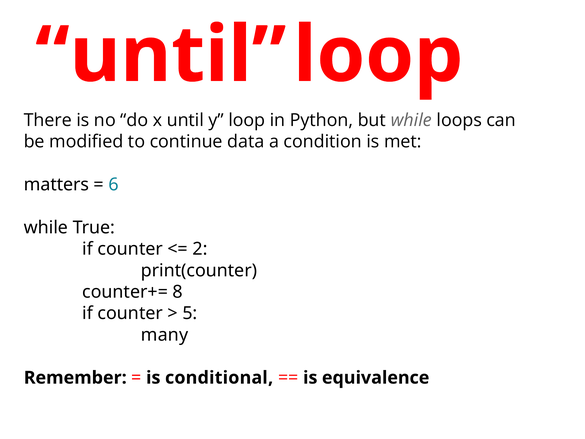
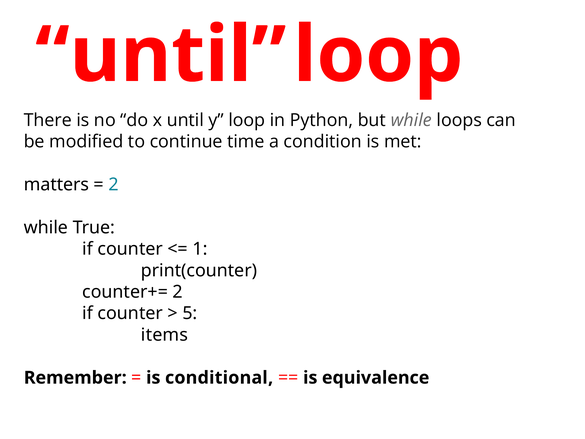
data: data -> time (246, 142)
6: 6 -> 2 (114, 185)
2: 2 -> 1 (200, 249)
counter+= 8: 8 -> 2 (178, 292)
many: many -> items (164, 335)
